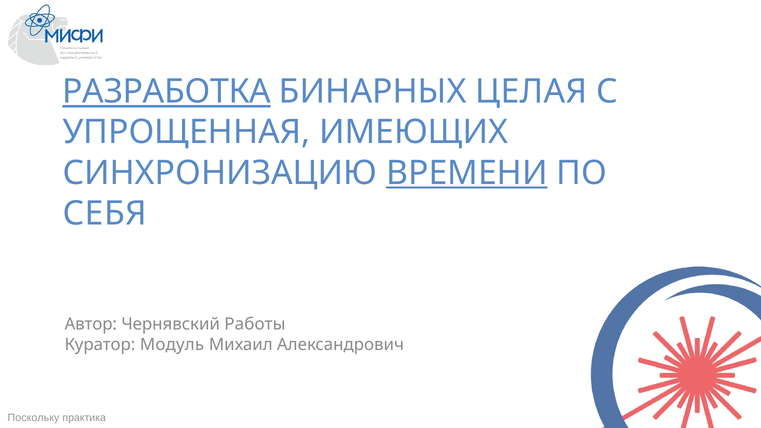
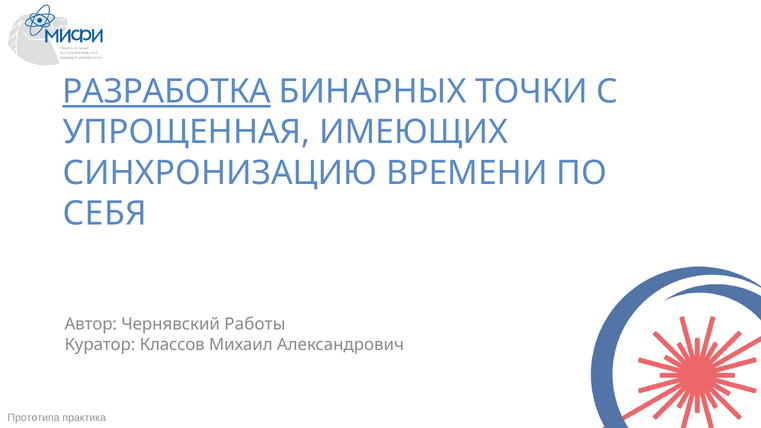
ЦЕЛАЯ: ЦЕЛАЯ -> ТОЧКИ (532, 92)
ВРЕМЕНИ underline: present -> none (467, 173)
Модуль: Модуль -> Классов (172, 345)
Поскольку: Поскольку -> Прототипа (34, 418)
